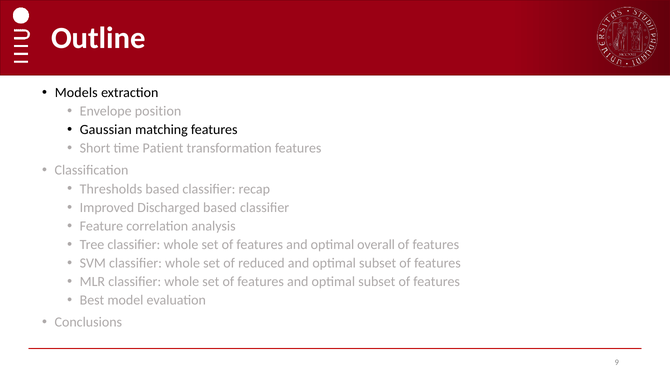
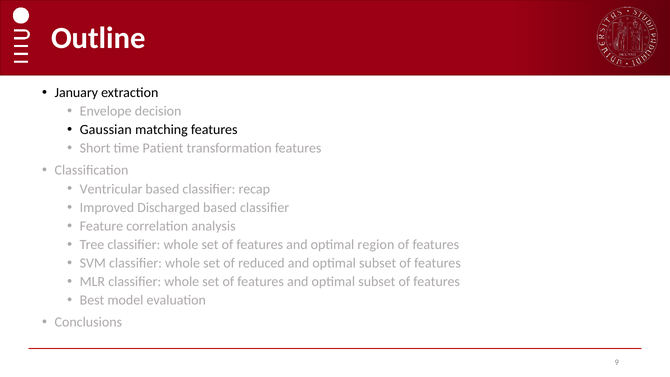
Models: Models -> January (76, 93)
position: position -> decision (158, 111)
Thresholds: Thresholds -> Ventricular (111, 189)
overall: overall -> region (376, 245)
